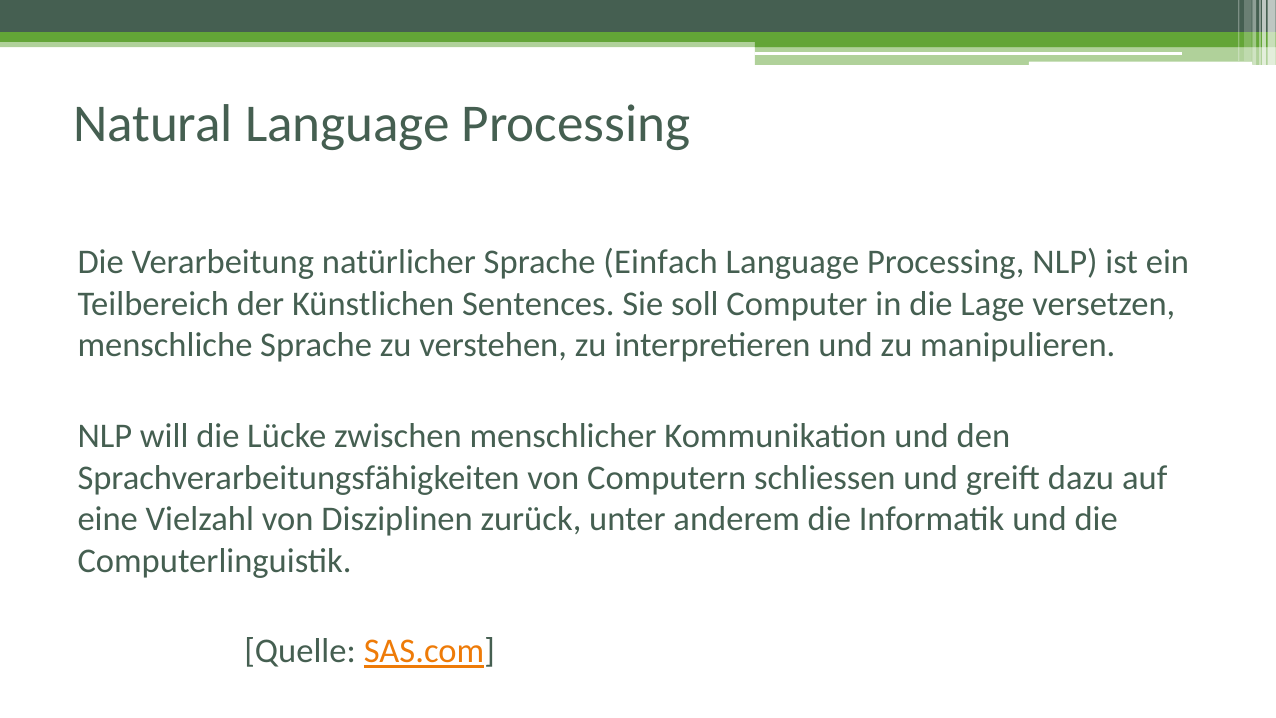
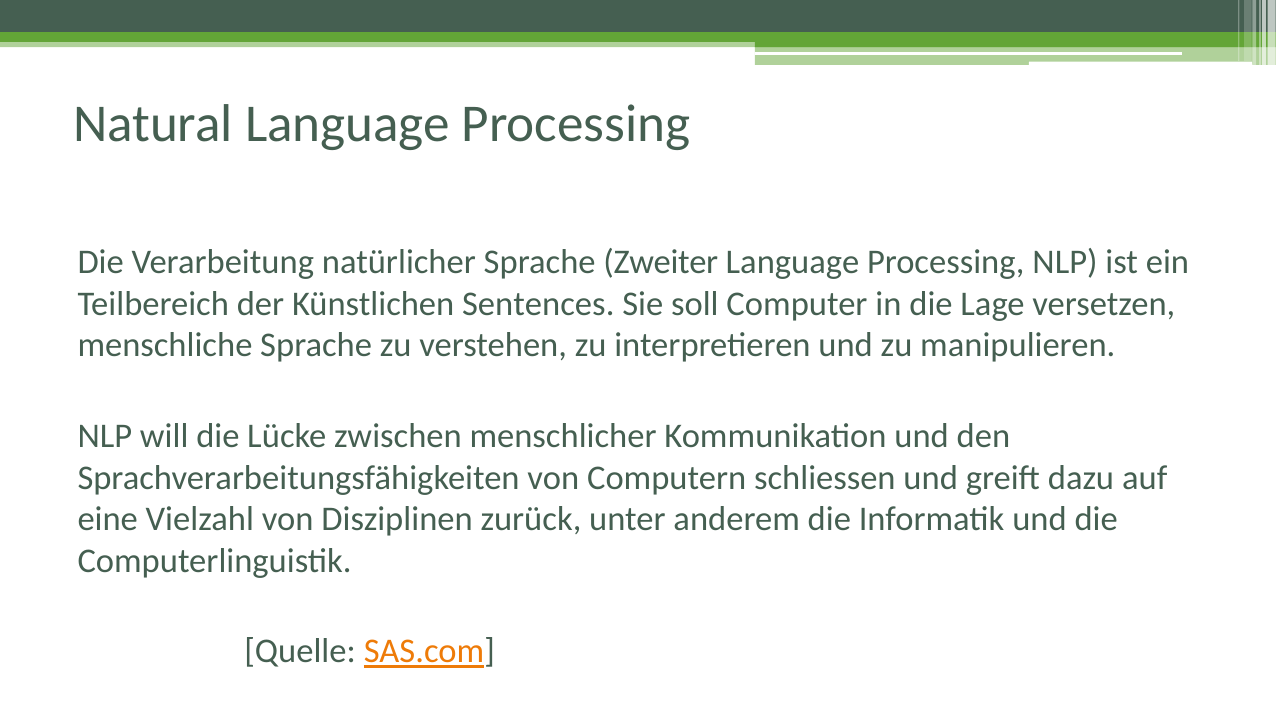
Einfach: Einfach -> Zweiter (661, 262)
